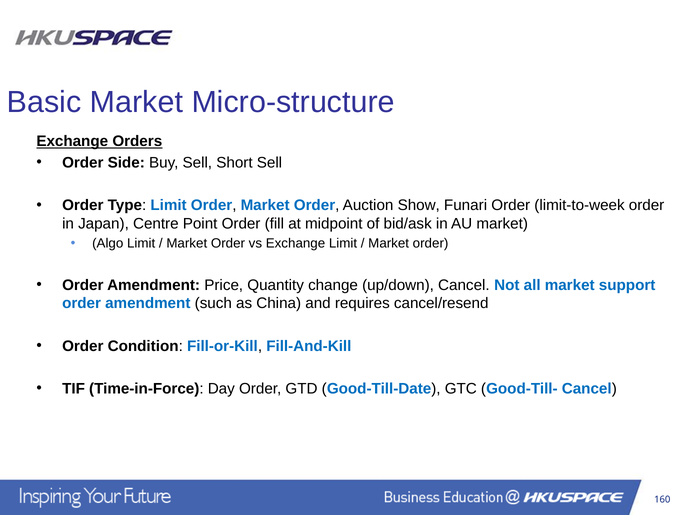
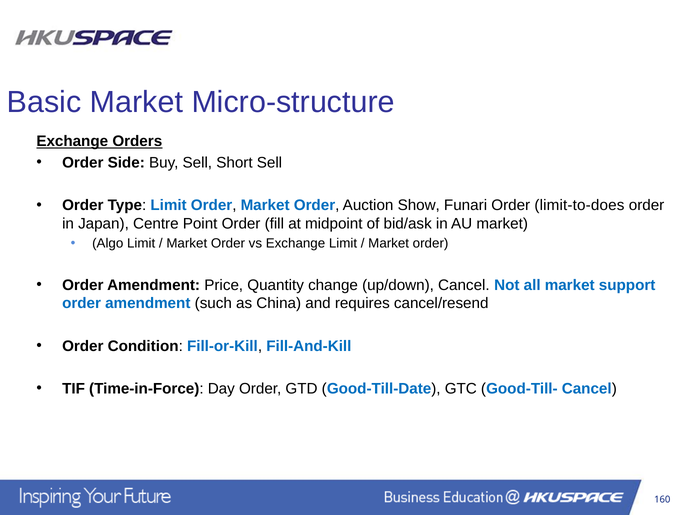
limit-to-week: limit-to-week -> limit-to-does (579, 205)
